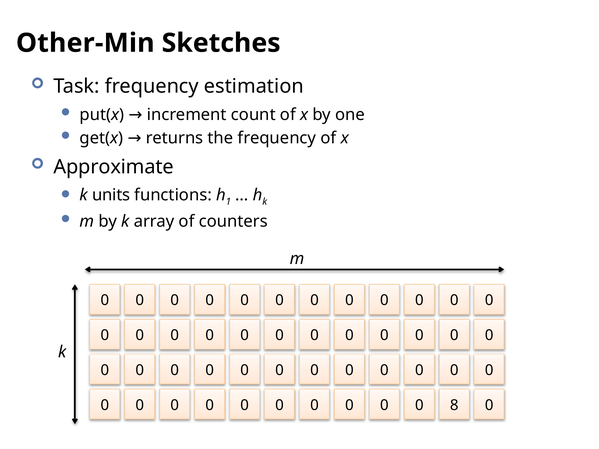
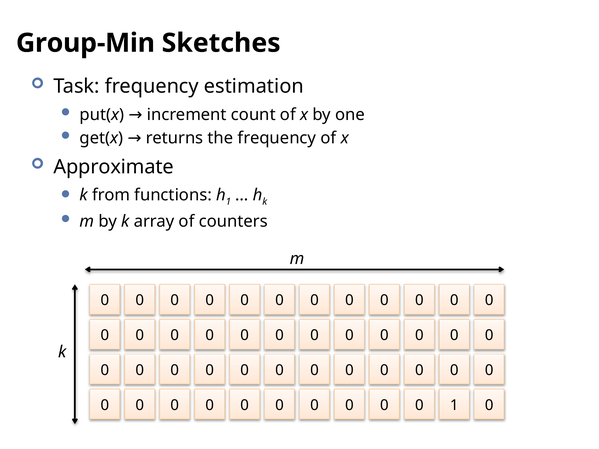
Other-Min: Other-Min -> Group-Min (85, 43)
units: units -> from (111, 195)
0 8: 8 -> 1 (454, 405)
